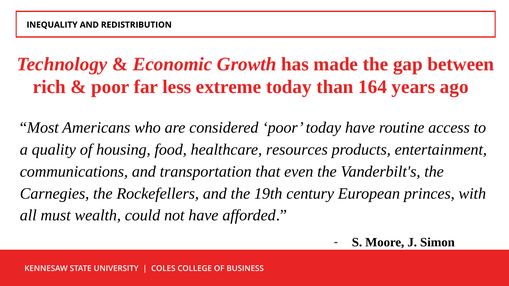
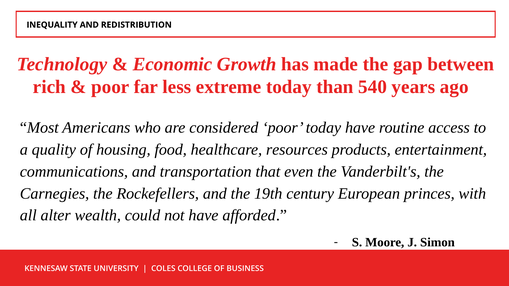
164: 164 -> 540 (373, 87)
must: must -> alter (56, 216)
